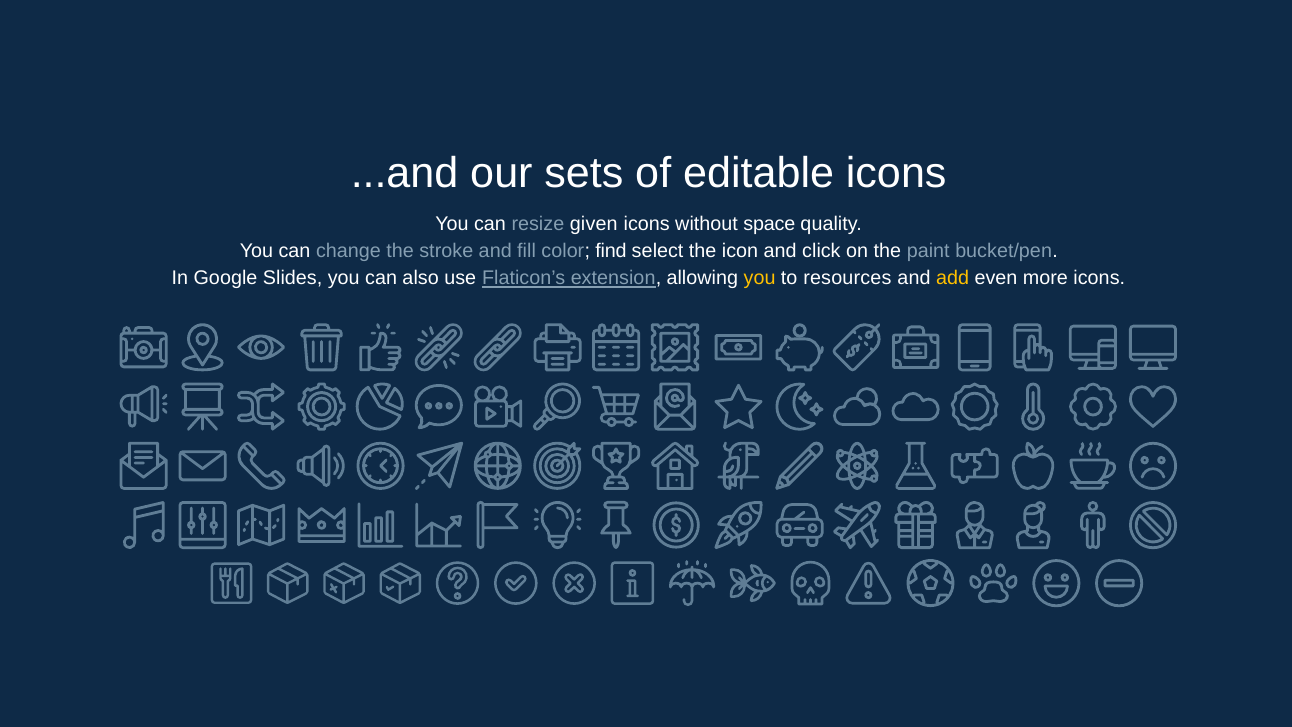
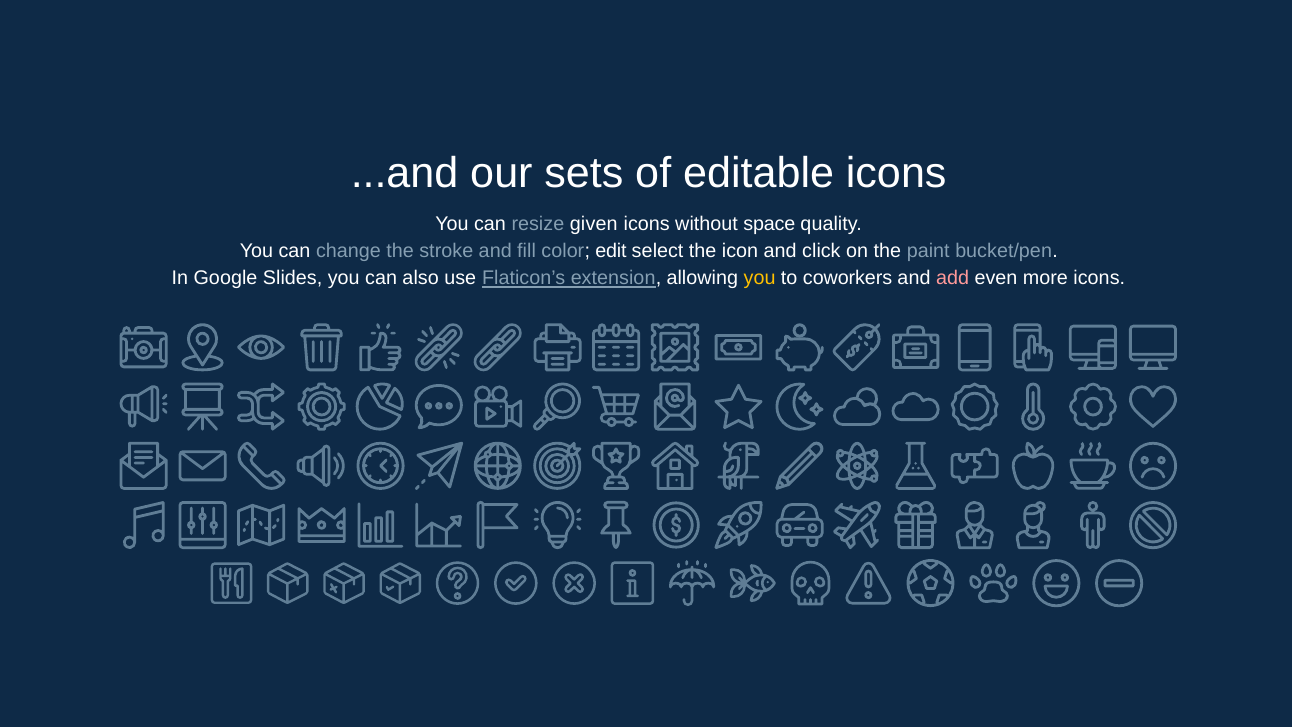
find: find -> edit (611, 251)
resources: resources -> coworkers (848, 278)
add colour: yellow -> pink (953, 278)
